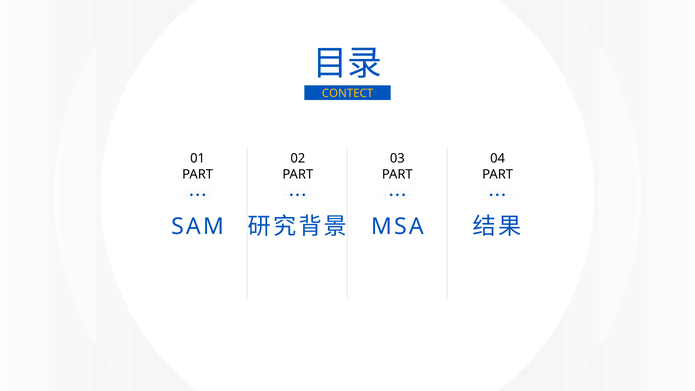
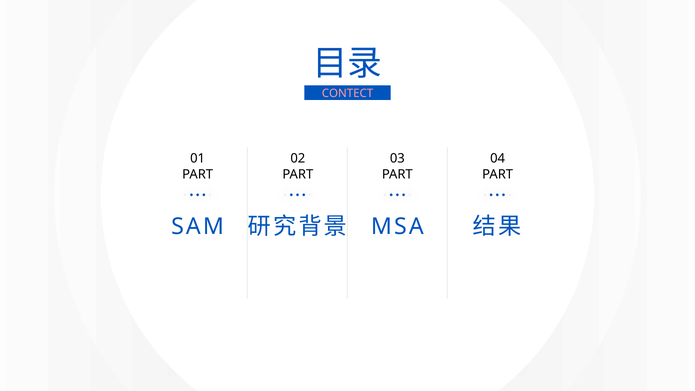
CONTECT colour: yellow -> pink (348, 93)
